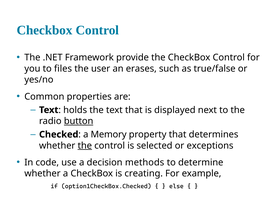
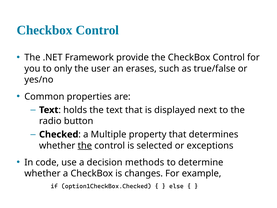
files: files -> only (63, 69)
button underline: present -> none (79, 121)
Memory: Memory -> Multiple (109, 134)
creating: creating -> changes (144, 173)
